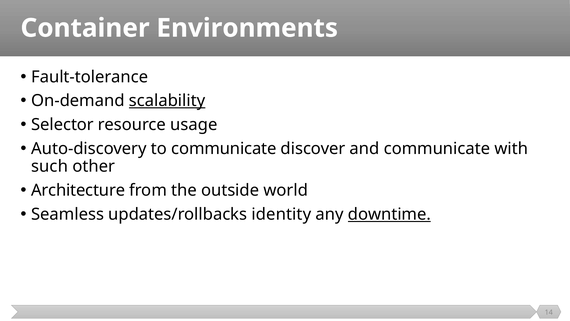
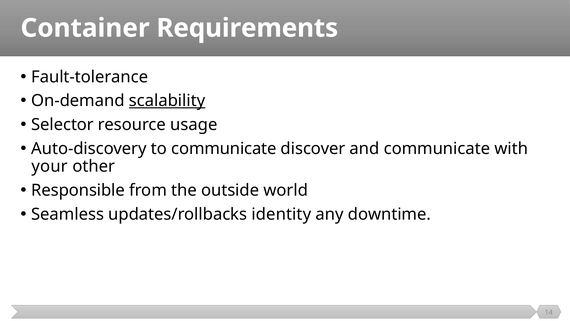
Environments: Environments -> Requirements (247, 28)
such: such -> your (50, 166)
Architecture: Architecture -> Responsible (78, 190)
downtime underline: present -> none (389, 214)
